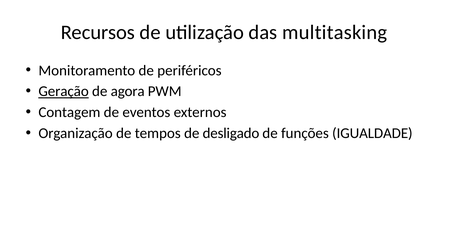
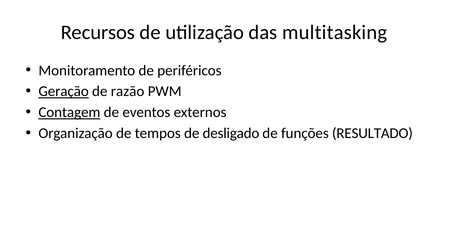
agora: agora -> razão (128, 92)
Contagem underline: none -> present (69, 113)
IGUALDADE: IGUALDADE -> RESULTADO (372, 134)
